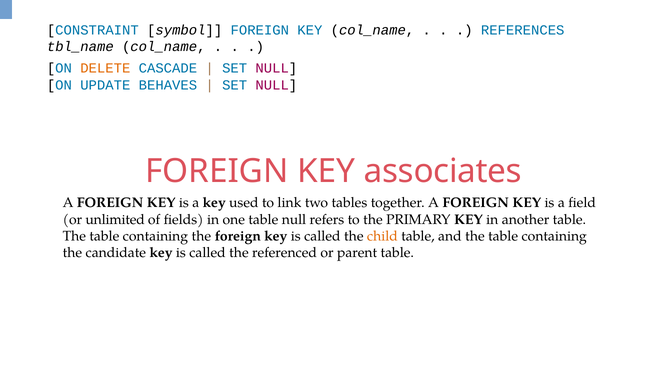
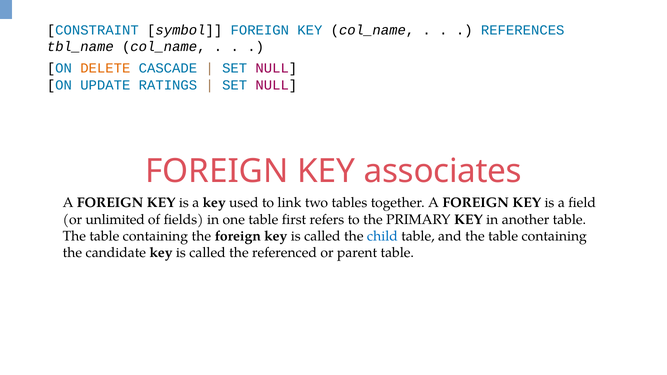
BEHAVES: BEHAVES -> RATINGS (168, 85)
table null: null -> first (294, 220)
child colour: orange -> blue (382, 236)
